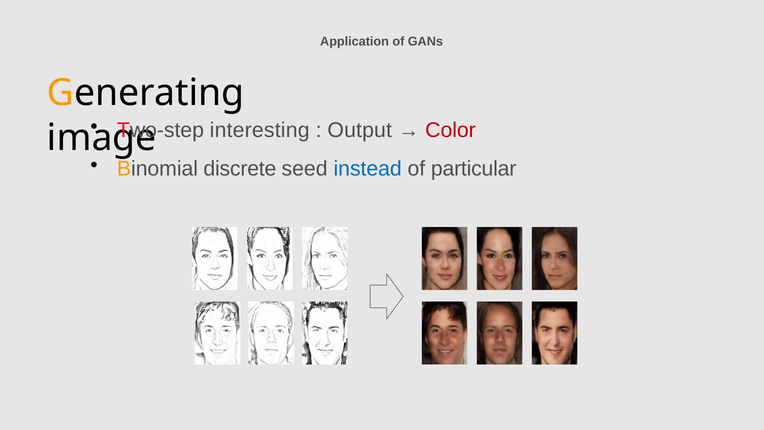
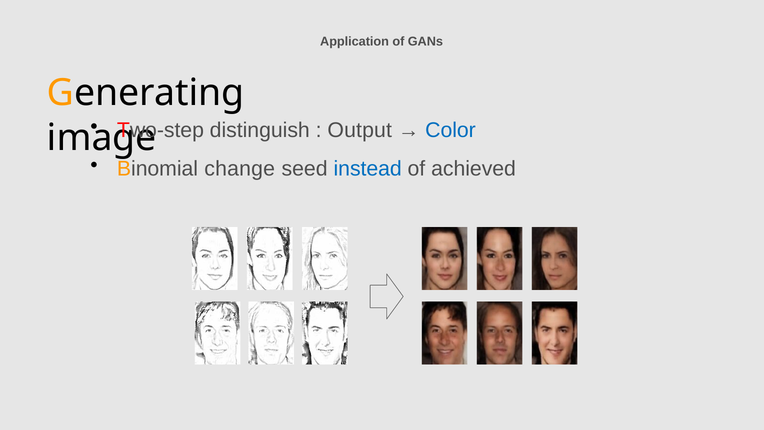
interesting: interesting -> distinguish (260, 130)
Color colour: red -> blue (451, 130)
discrete: discrete -> change (240, 169)
particular: particular -> achieved (474, 169)
